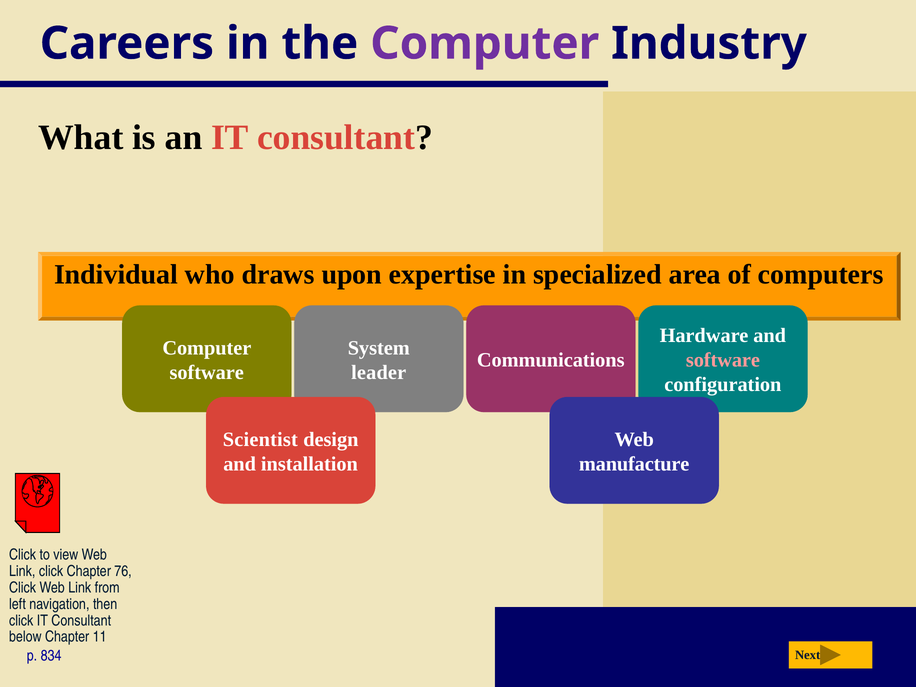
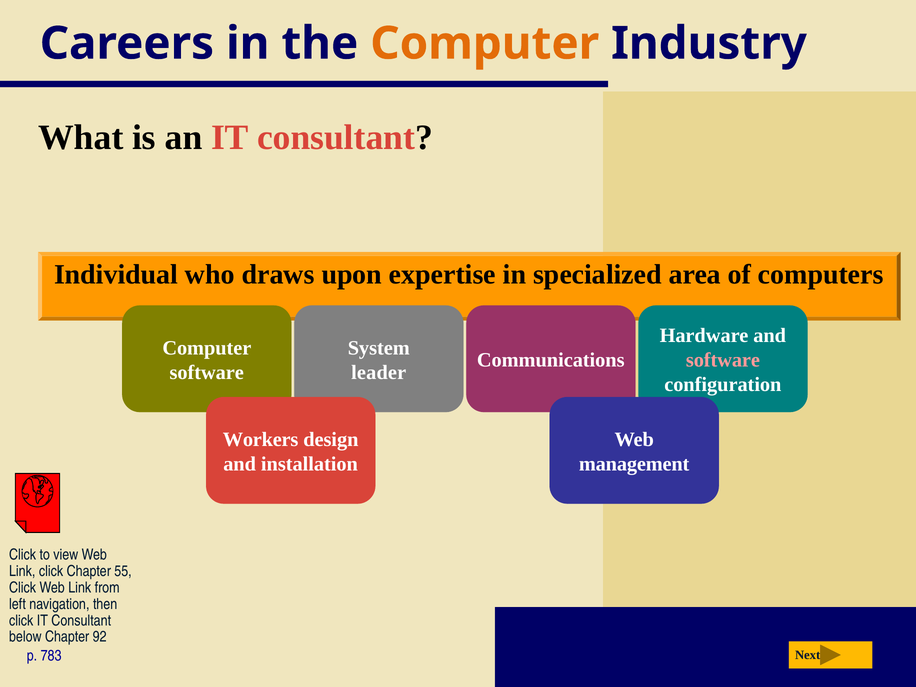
Computer colour: purple -> orange (485, 44)
Scientist: Scientist -> Workers (261, 440)
manufacture: manufacture -> management (634, 464)
76: 76 -> 55 (123, 571)
11: 11 -> 92 (100, 637)
834: 834 -> 783 (51, 656)
